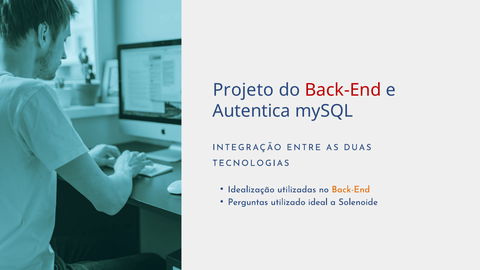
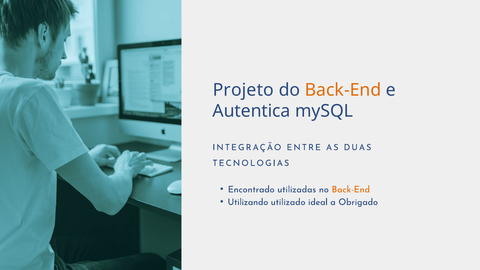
Back-End colour: red -> orange (343, 90)
Idealização: Idealização -> Encontrado (251, 189)
Perguntas: Perguntas -> Utilizando (248, 202)
Solenoide: Solenoide -> Obrigado (358, 202)
